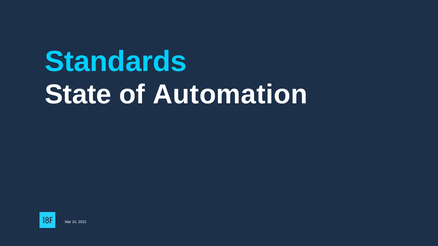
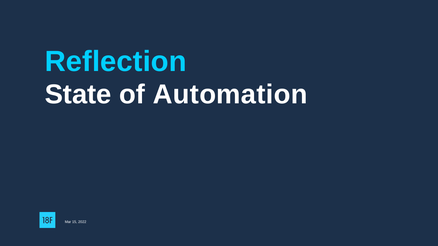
Standards: Standards -> Reflection (116, 62)
